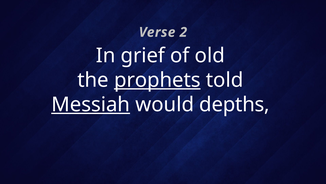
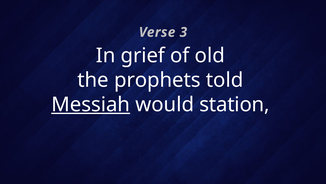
2: 2 -> 3 (183, 32)
prophets underline: present -> none (157, 80)
depths: depths -> station (234, 104)
